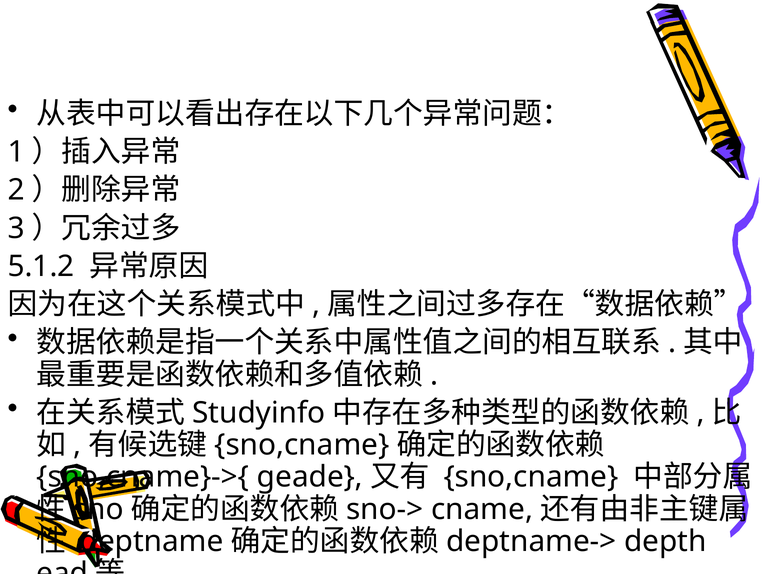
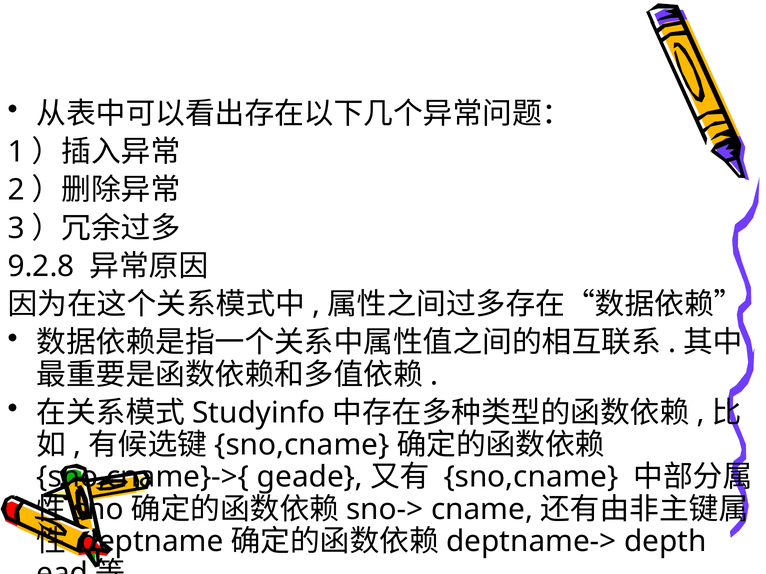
5.1.2: 5.1.2 -> 9.2.8 (41, 267)
